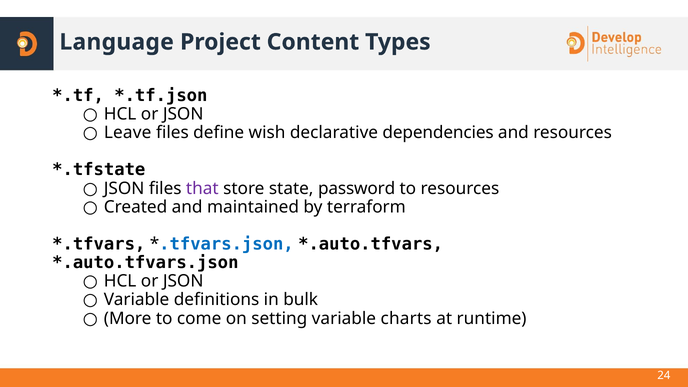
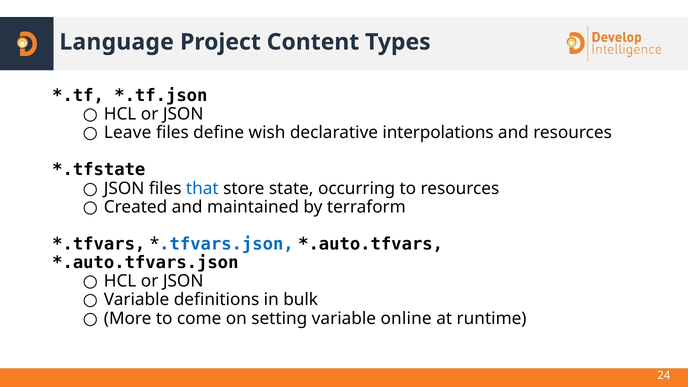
dependencies: dependencies -> interpolations (438, 133)
that colour: purple -> blue (202, 188)
password: password -> occurring (357, 188)
charts: charts -> online (406, 318)
